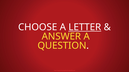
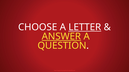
ANSWER underline: none -> present (61, 37)
